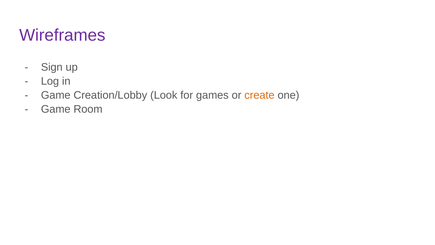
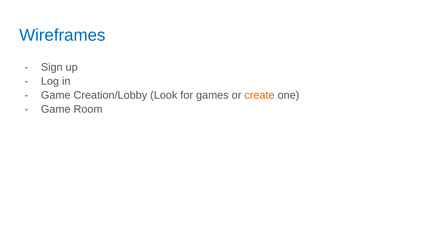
Wireframes colour: purple -> blue (62, 35)
